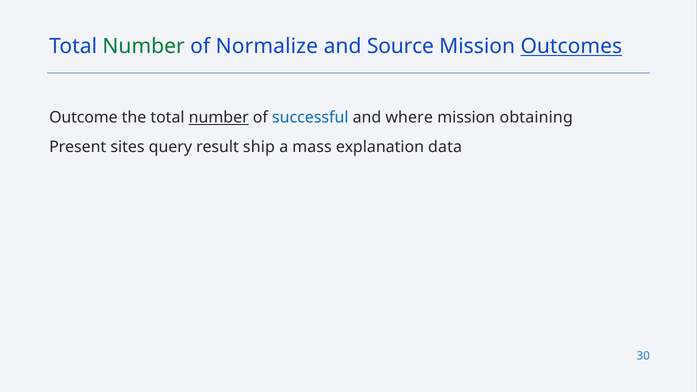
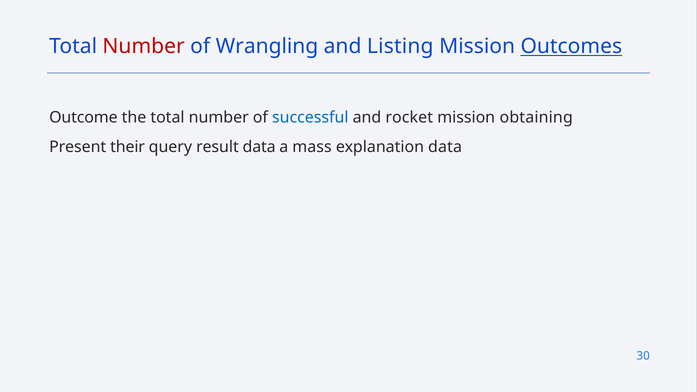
Number colour: green -> red (144, 46)
Normalize: Normalize -> Wrangling (267, 46)
Source: Source -> Listing (400, 46)
number underline: present -> none (219, 118)
where: where -> rocket (409, 118)
sites: sites -> their (128, 147)
result ship: ship -> data (259, 147)
